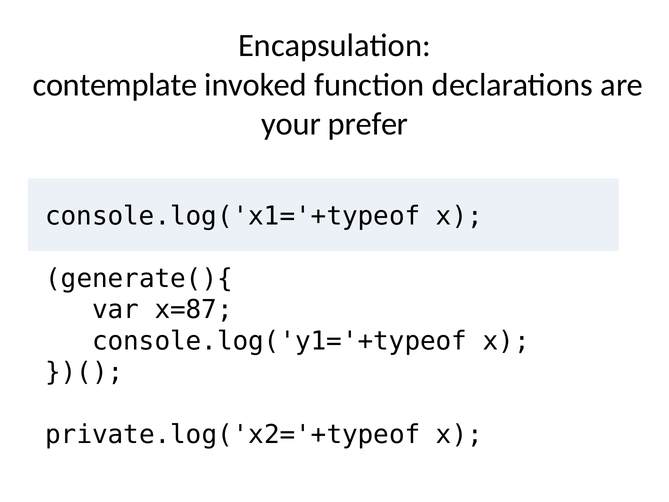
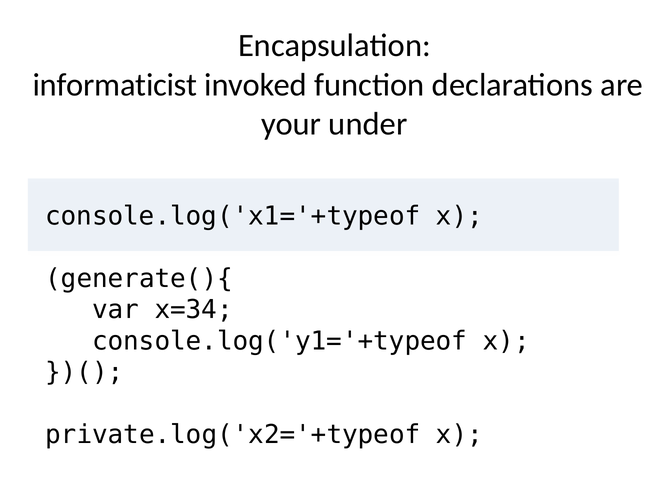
contemplate: contemplate -> informaticist (115, 85)
prefer: prefer -> under (368, 124)
x=87: x=87 -> x=34 (194, 310)
